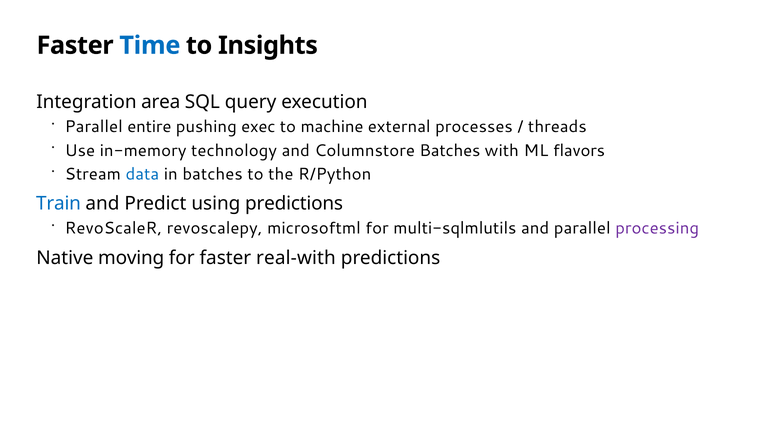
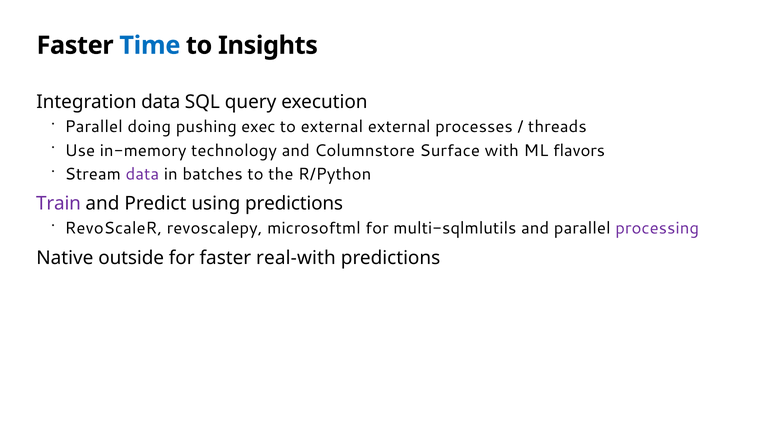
Integration area: area -> data (161, 102)
entire: entire -> doing (149, 127)
to machine: machine -> external (332, 127)
Columnstore Batches: Batches -> Surface (450, 150)
data colour: blue -> purple (142, 174)
Train colour: blue -> purple (59, 203)
moving: moving -> outside (131, 258)
